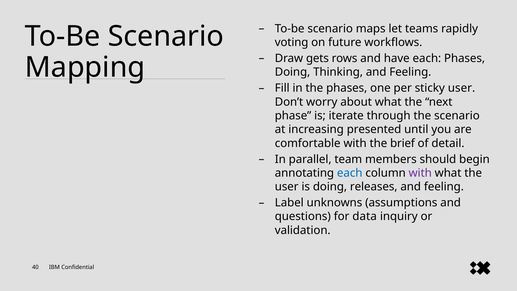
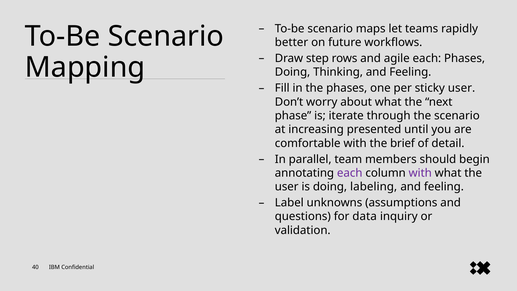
voting: voting -> better (292, 42)
gets: gets -> step (317, 58)
have: have -> agile (397, 58)
each colour: blue -> purple (350, 173)
releases: releases -> labeling (374, 187)
